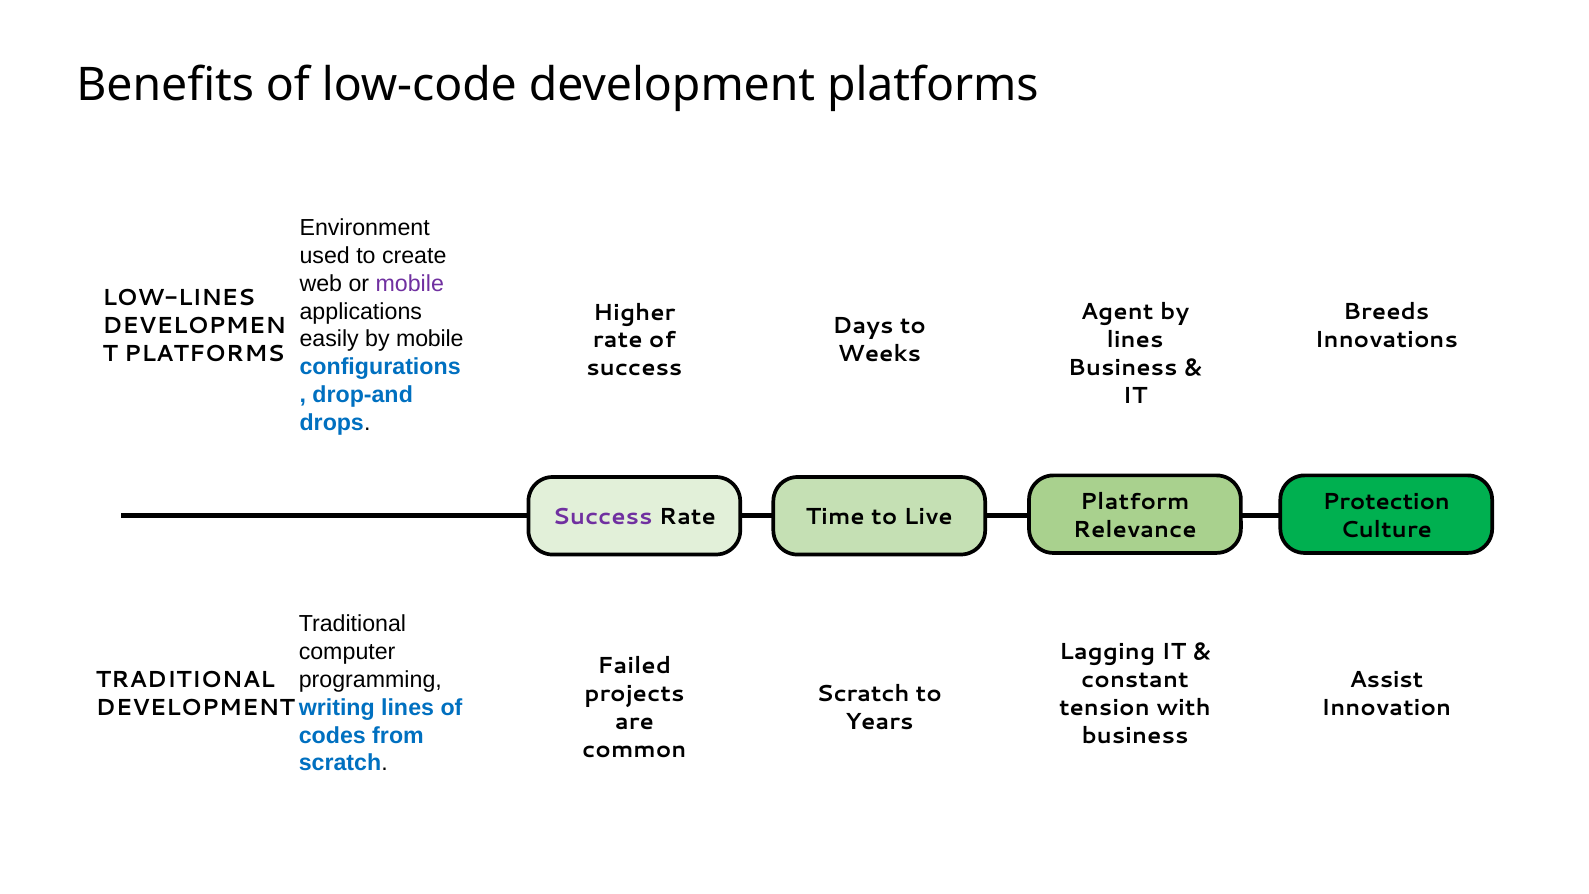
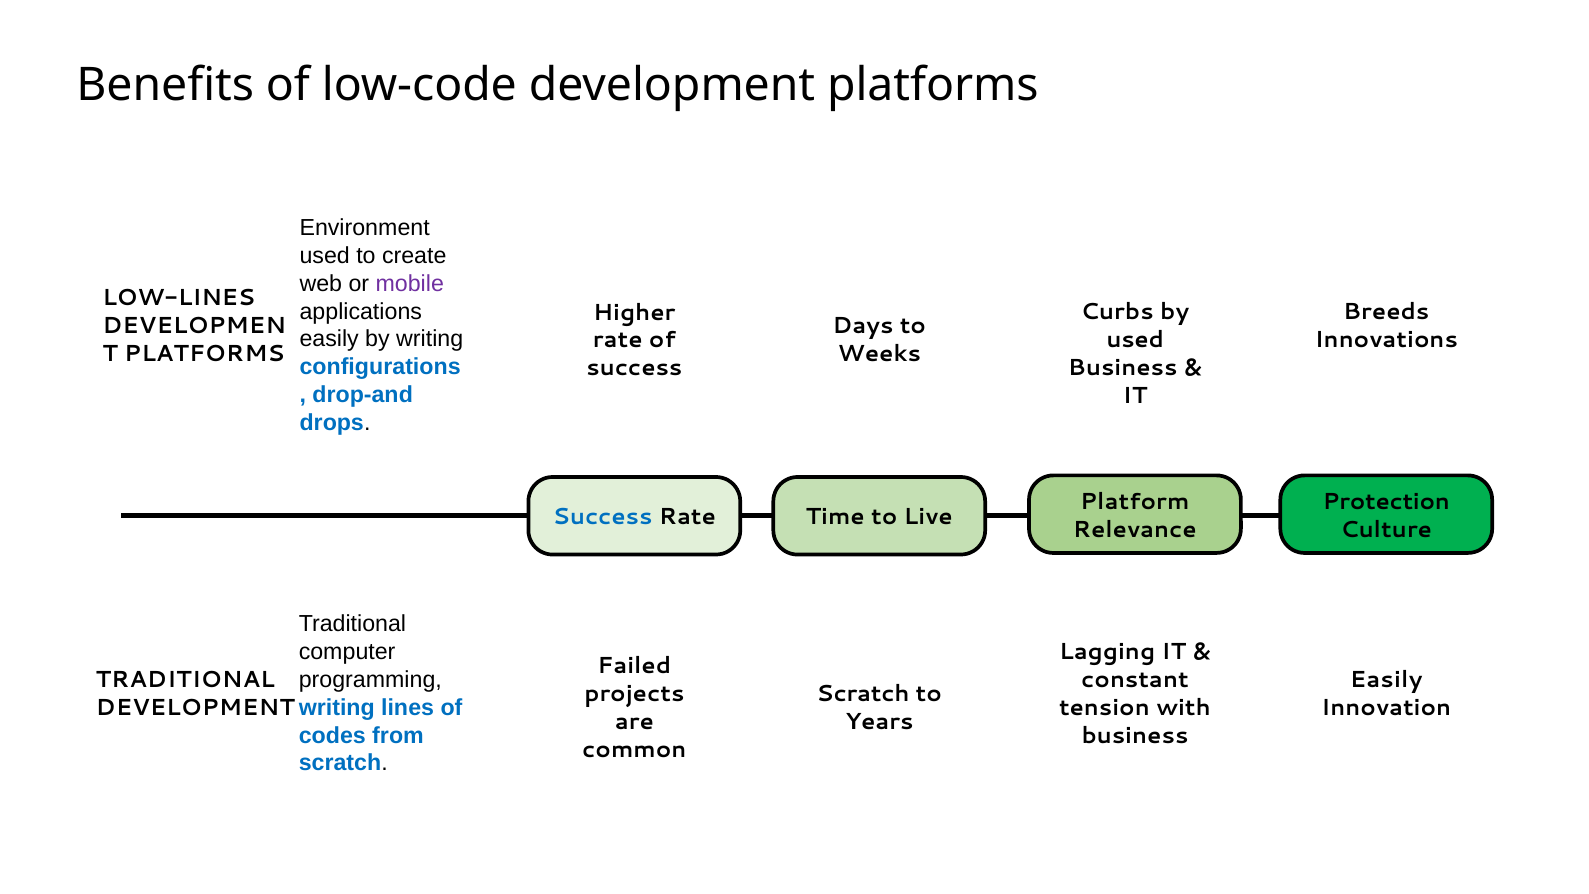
Agent: Agent -> Curbs (1117, 312)
by mobile: mobile -> writing (430, 339)
lines: lines -> used (1135, 340)
Success colour: purple -> blue (603, 517)
Assist: Assist -> Easily (1386, 680)
